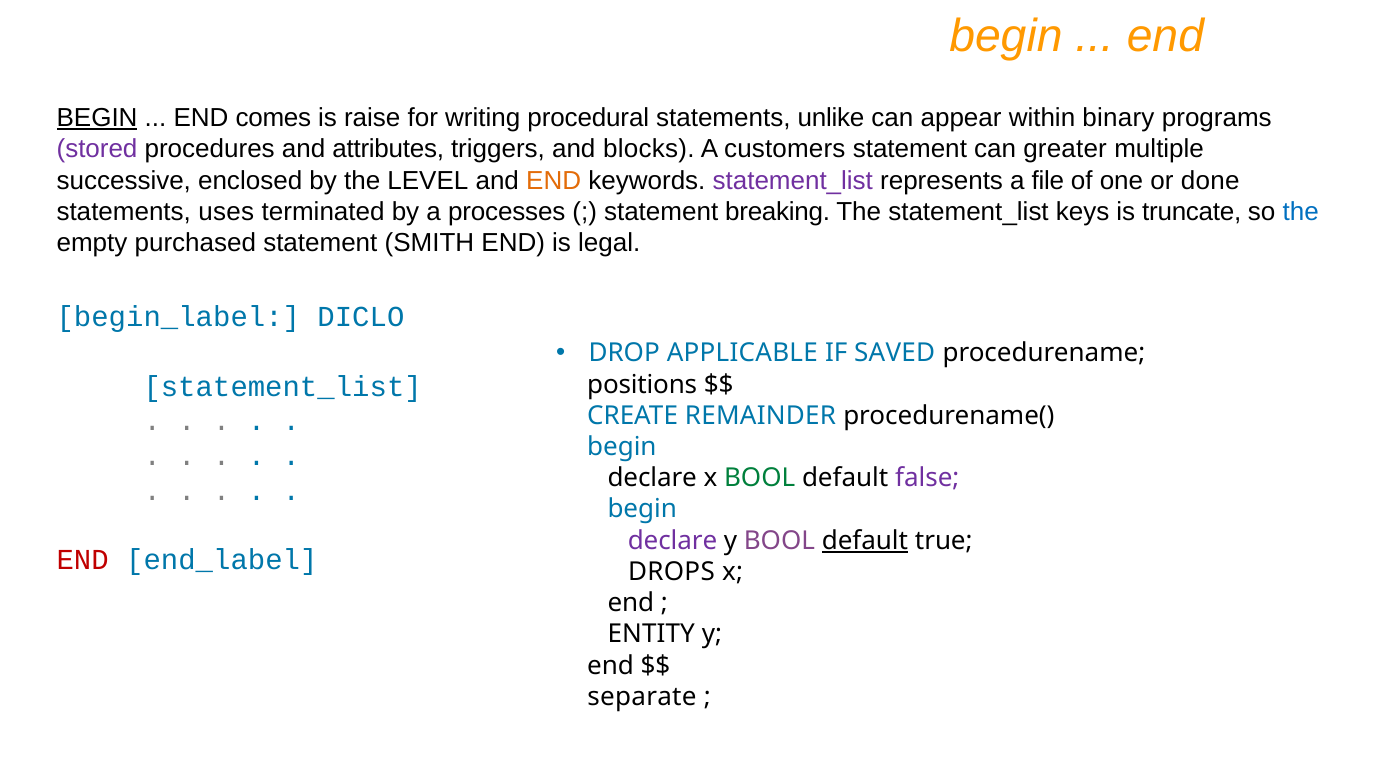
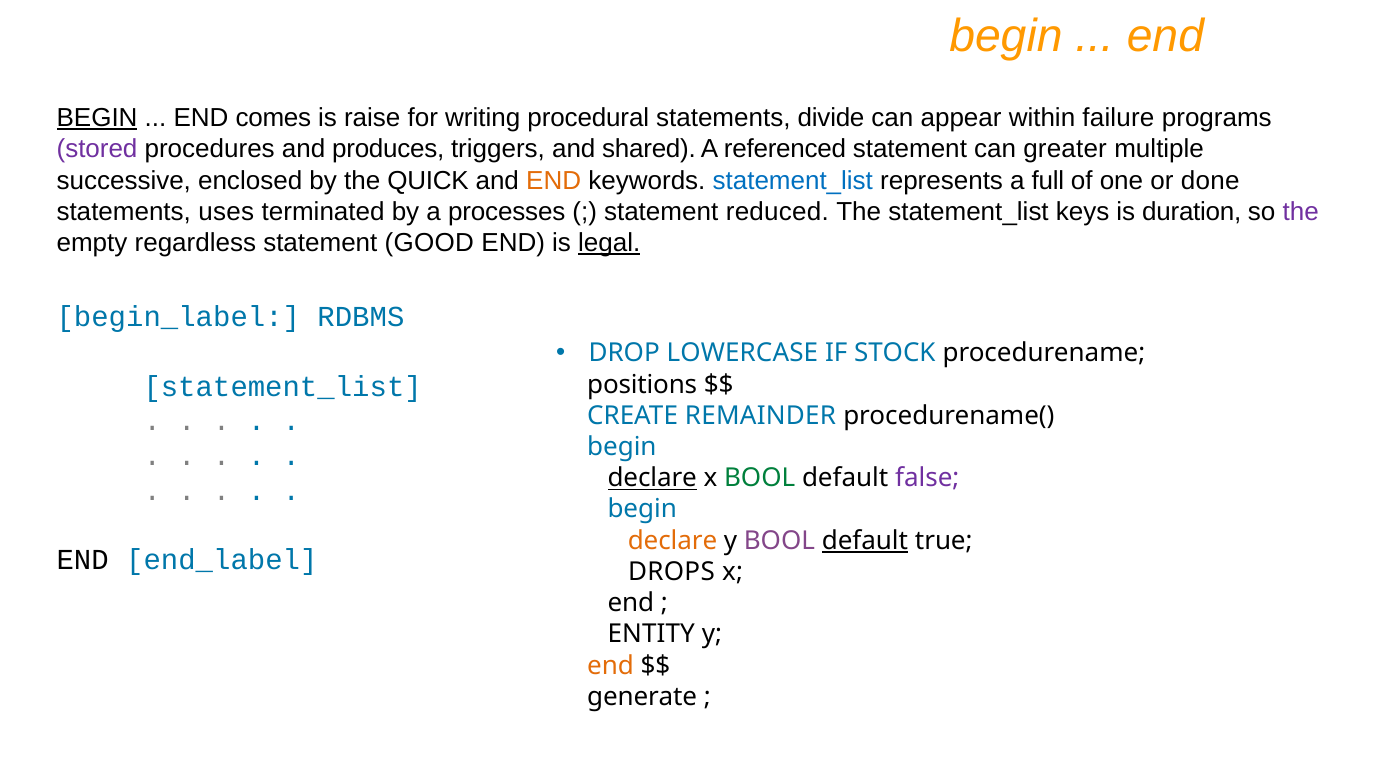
unlike: unlike -> divide (831, 118)
binary: binary -> failure (1118, 118)
attributes: attributes -> produces (388, 149)
blocks: blocks -> shared (649, 149)
customers: customers -> referenced (785, 149)
LEVEL: LEVEL -> QUICK (428, 180)
statement_list colour: purple -> blue (793, 180)
file: file -> full (1048, 180)
breaking: breaking -> reduced (777, 212)
truncate: truncate -> duration (1192, 212)
the colour: blue -> purple (1301, 212)
purchased: purchased -> regardless (195, 243)
SMITH: SMITH -> GOOD (429, 243)
legal underline: none -> present (609, 243)
DICLO: DICLO -> RDBMS (361, 317)
APPLICABLE: APPLICABLE -> LOWERCASE (742, 353)
SAVED: SAVED -> STOCK (895, 353)
declare underline: none -> present (652, 478)
declare colour: purple -> orange (673, 540)
END colour: red -> black (83, 560)
end colour: black -> orange (611, 665)
separate: separate -> generate (642, 697)
